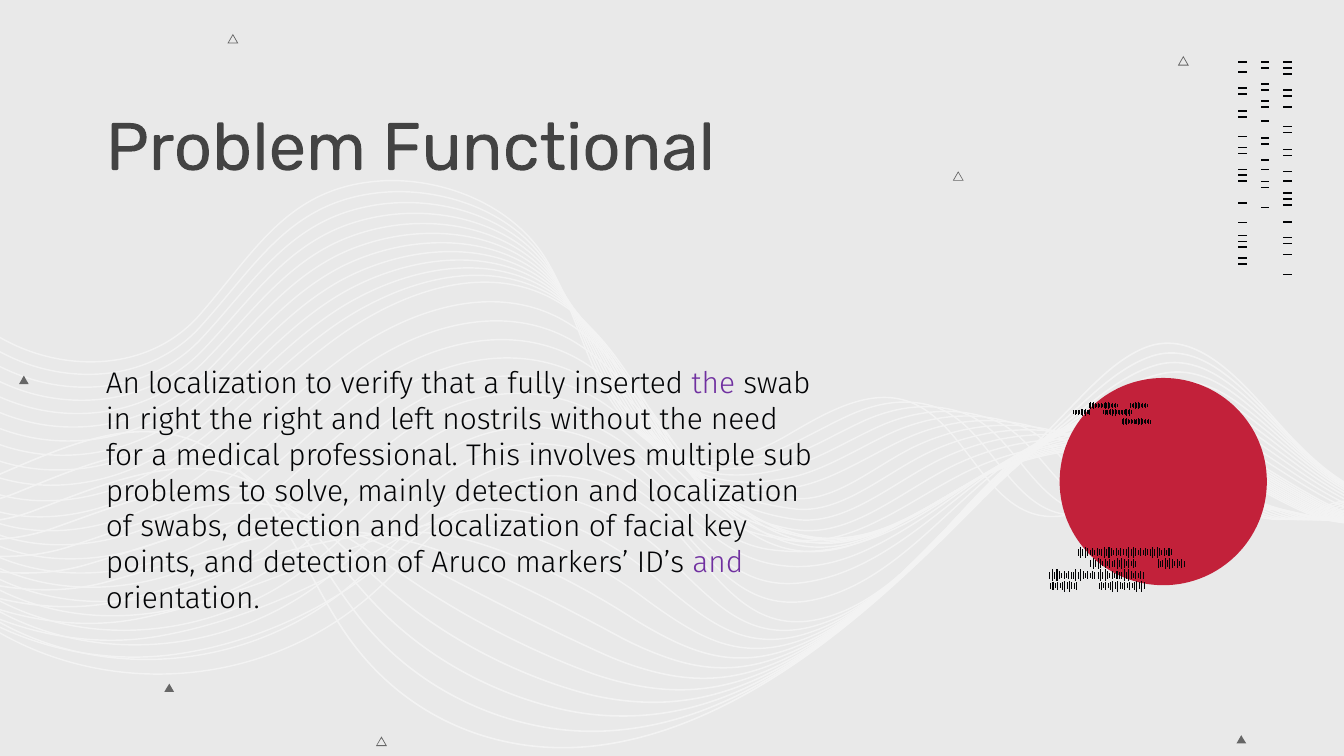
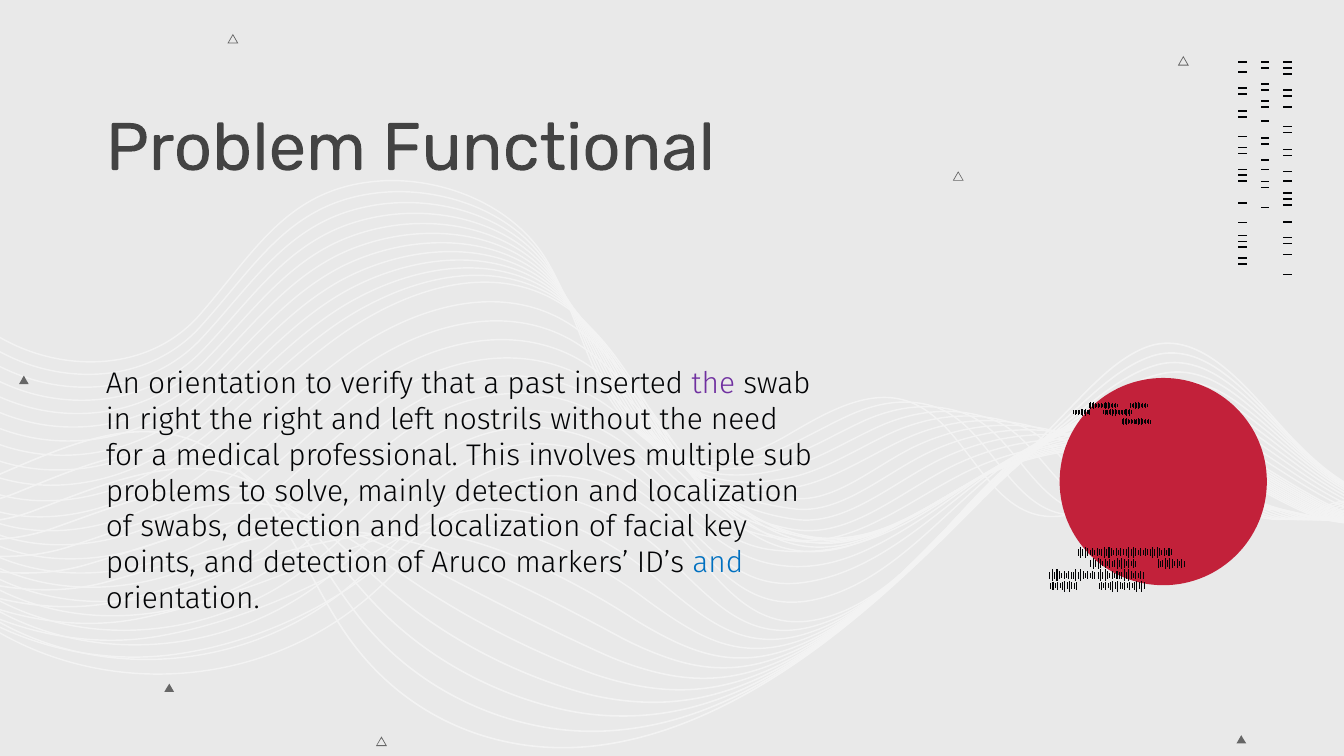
An localization: localization -> orientation (223, 384)
fully: fully -> past (536, 384)
and colour: purple -> blue (718, 563)
